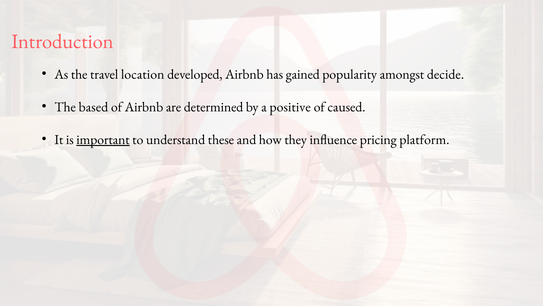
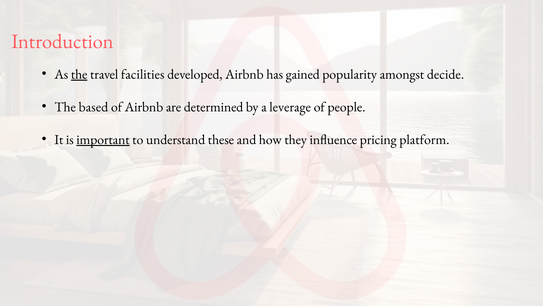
the underline: none -> present (79, 74)
location: location -> facilities (143, 74)
positive: positive -> leverage (290, 107)
caused: caused -> people (346, 107)
